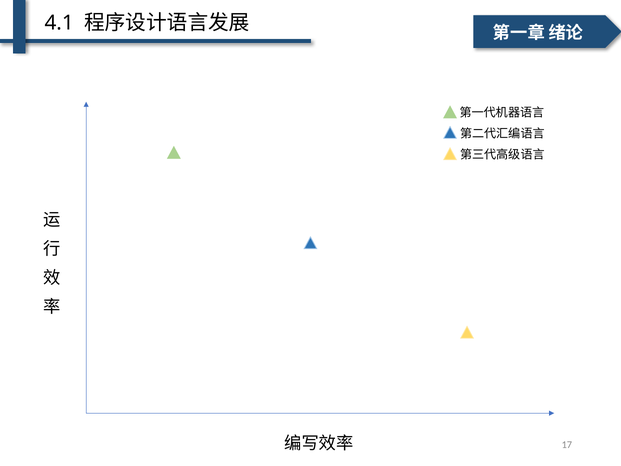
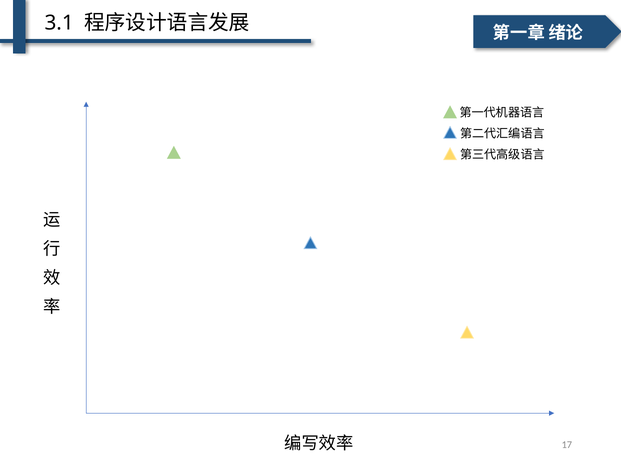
4.1: 4.1 -> 3.1 (59, 23)
